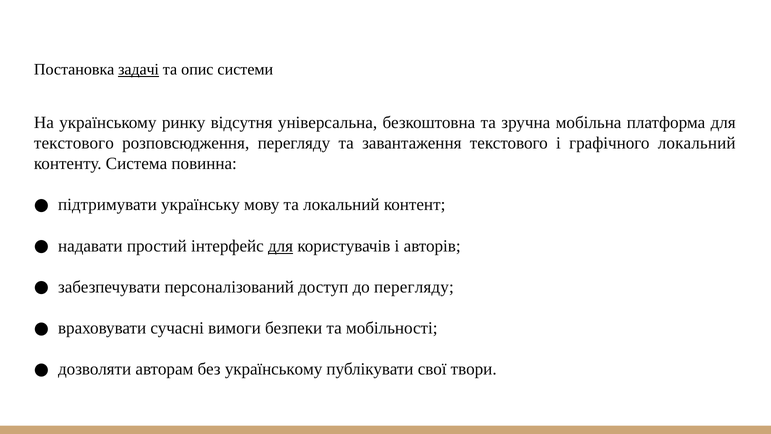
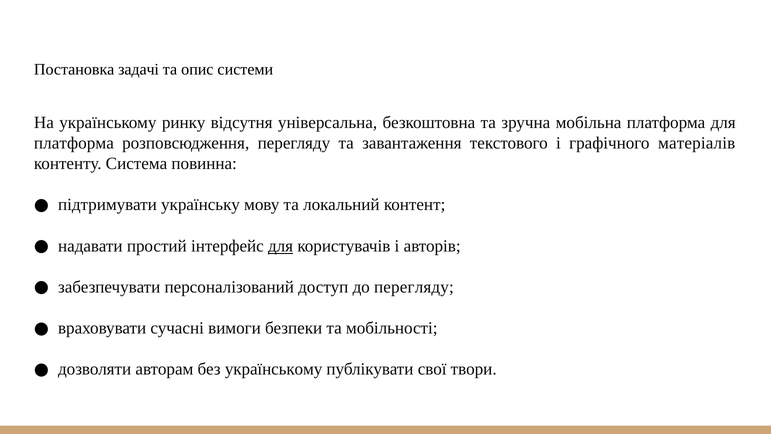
задачі underline: present -> none (139, 70)
текстового: текстового -> платформа (74, 143)
графічного локальний: локальний -> матеріалів (697, 143)
